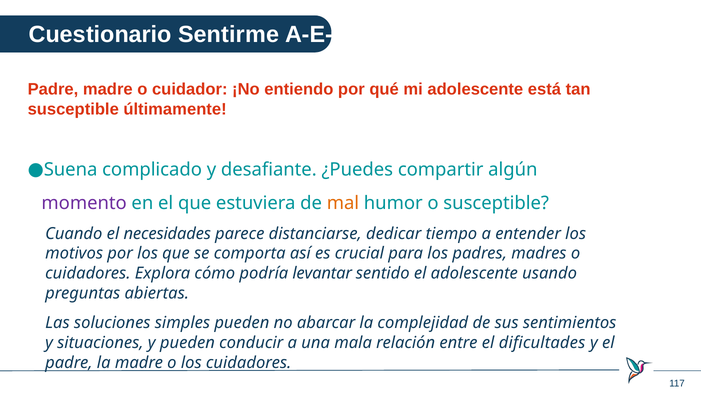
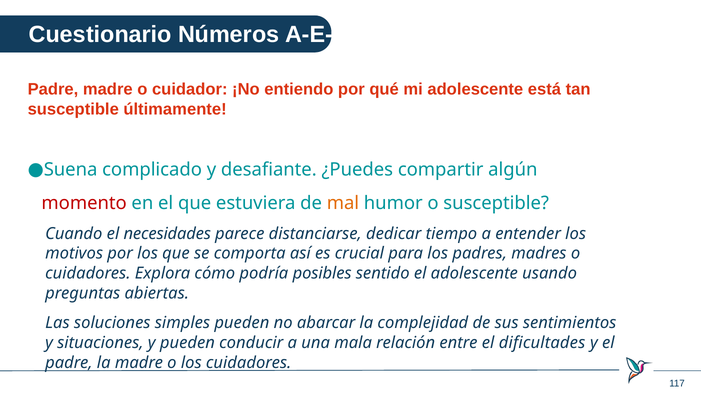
Sentirme: Sentirme -> Números (229, 34)
momento colour: purple -> red (84, 203)
levantar: levantar -> posibles (322, 273)
